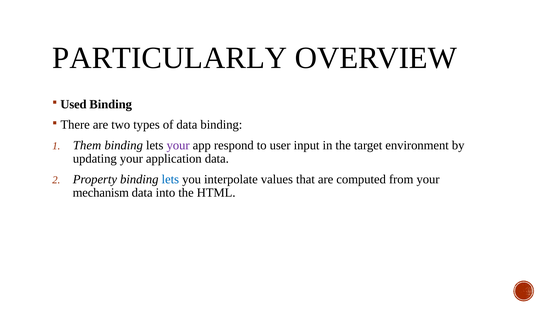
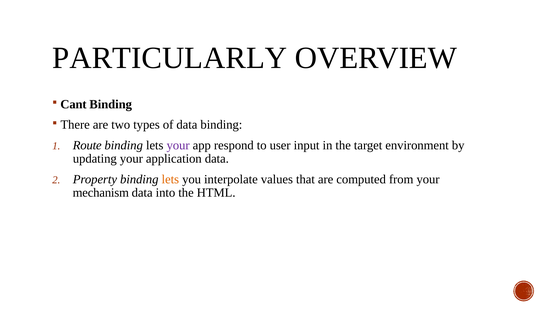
Used: Used -> Cant (73, 104)
Them: Them -> Route (87, 145)
lets colour: blue -> orange (170, 179)
